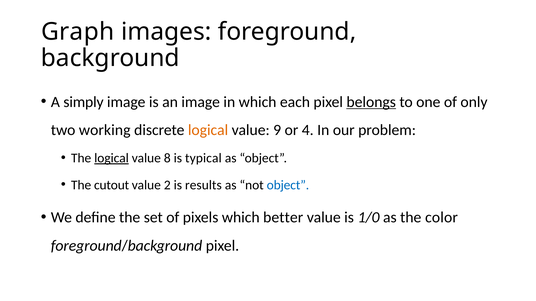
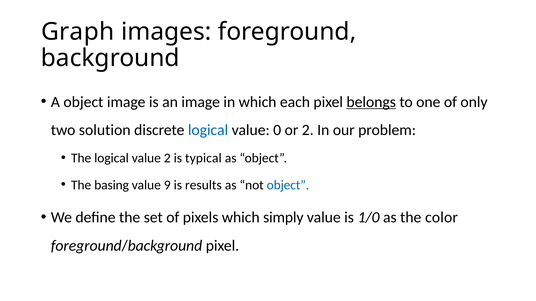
A simply: simply -> object (83, 102)
working: working -> solution (105, 130)
logical colour: orange -> blue (208, 130)
9: 9 -> 0 (277, 130)
or 4: 4 -> 2 (308, 130)
logical underline: present -> none (112, 158)
value 8: 8 -> 2 (167, 158)
cutout: cutout -> basing (112, 185)
2: 2 -> 9 (167, 185)
better: better -> simply (283, 218)
